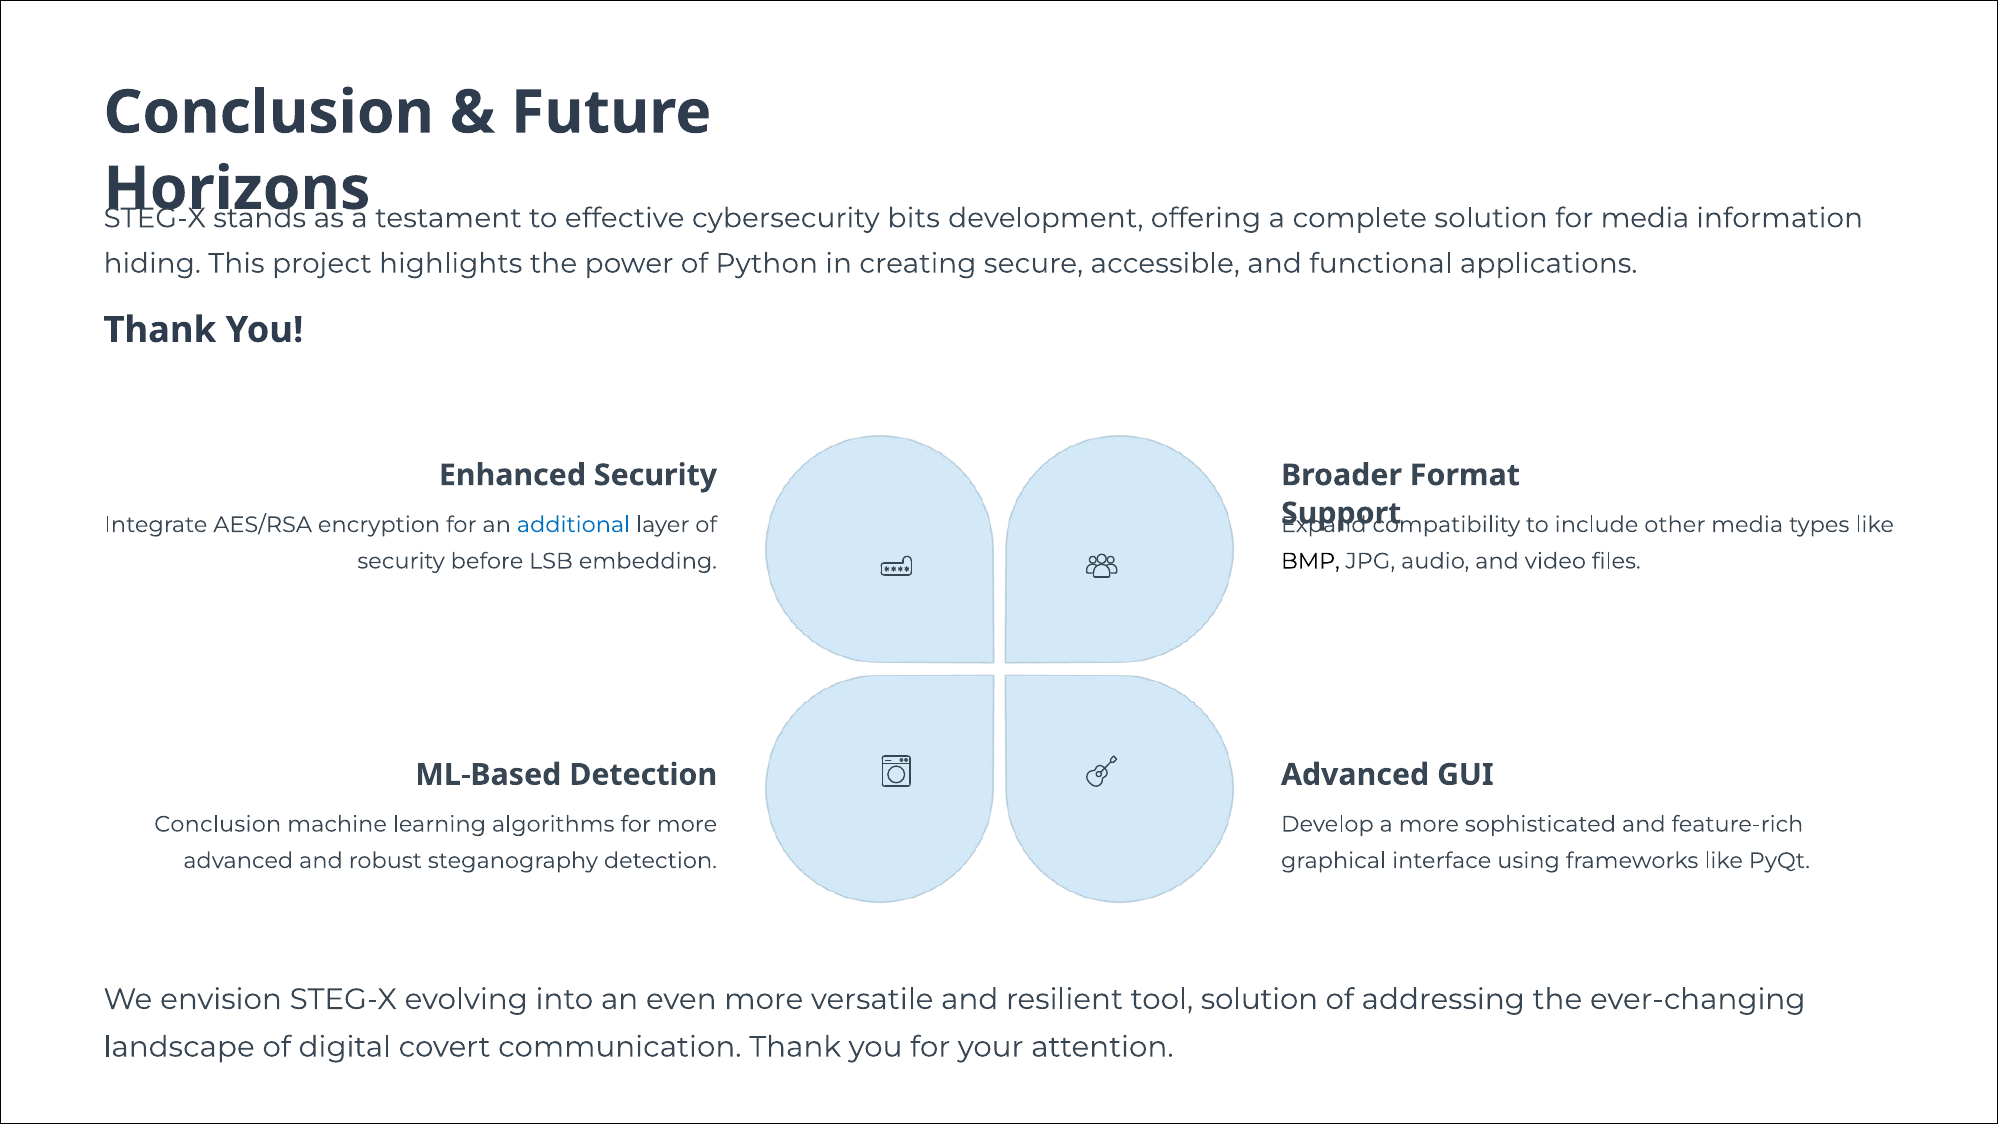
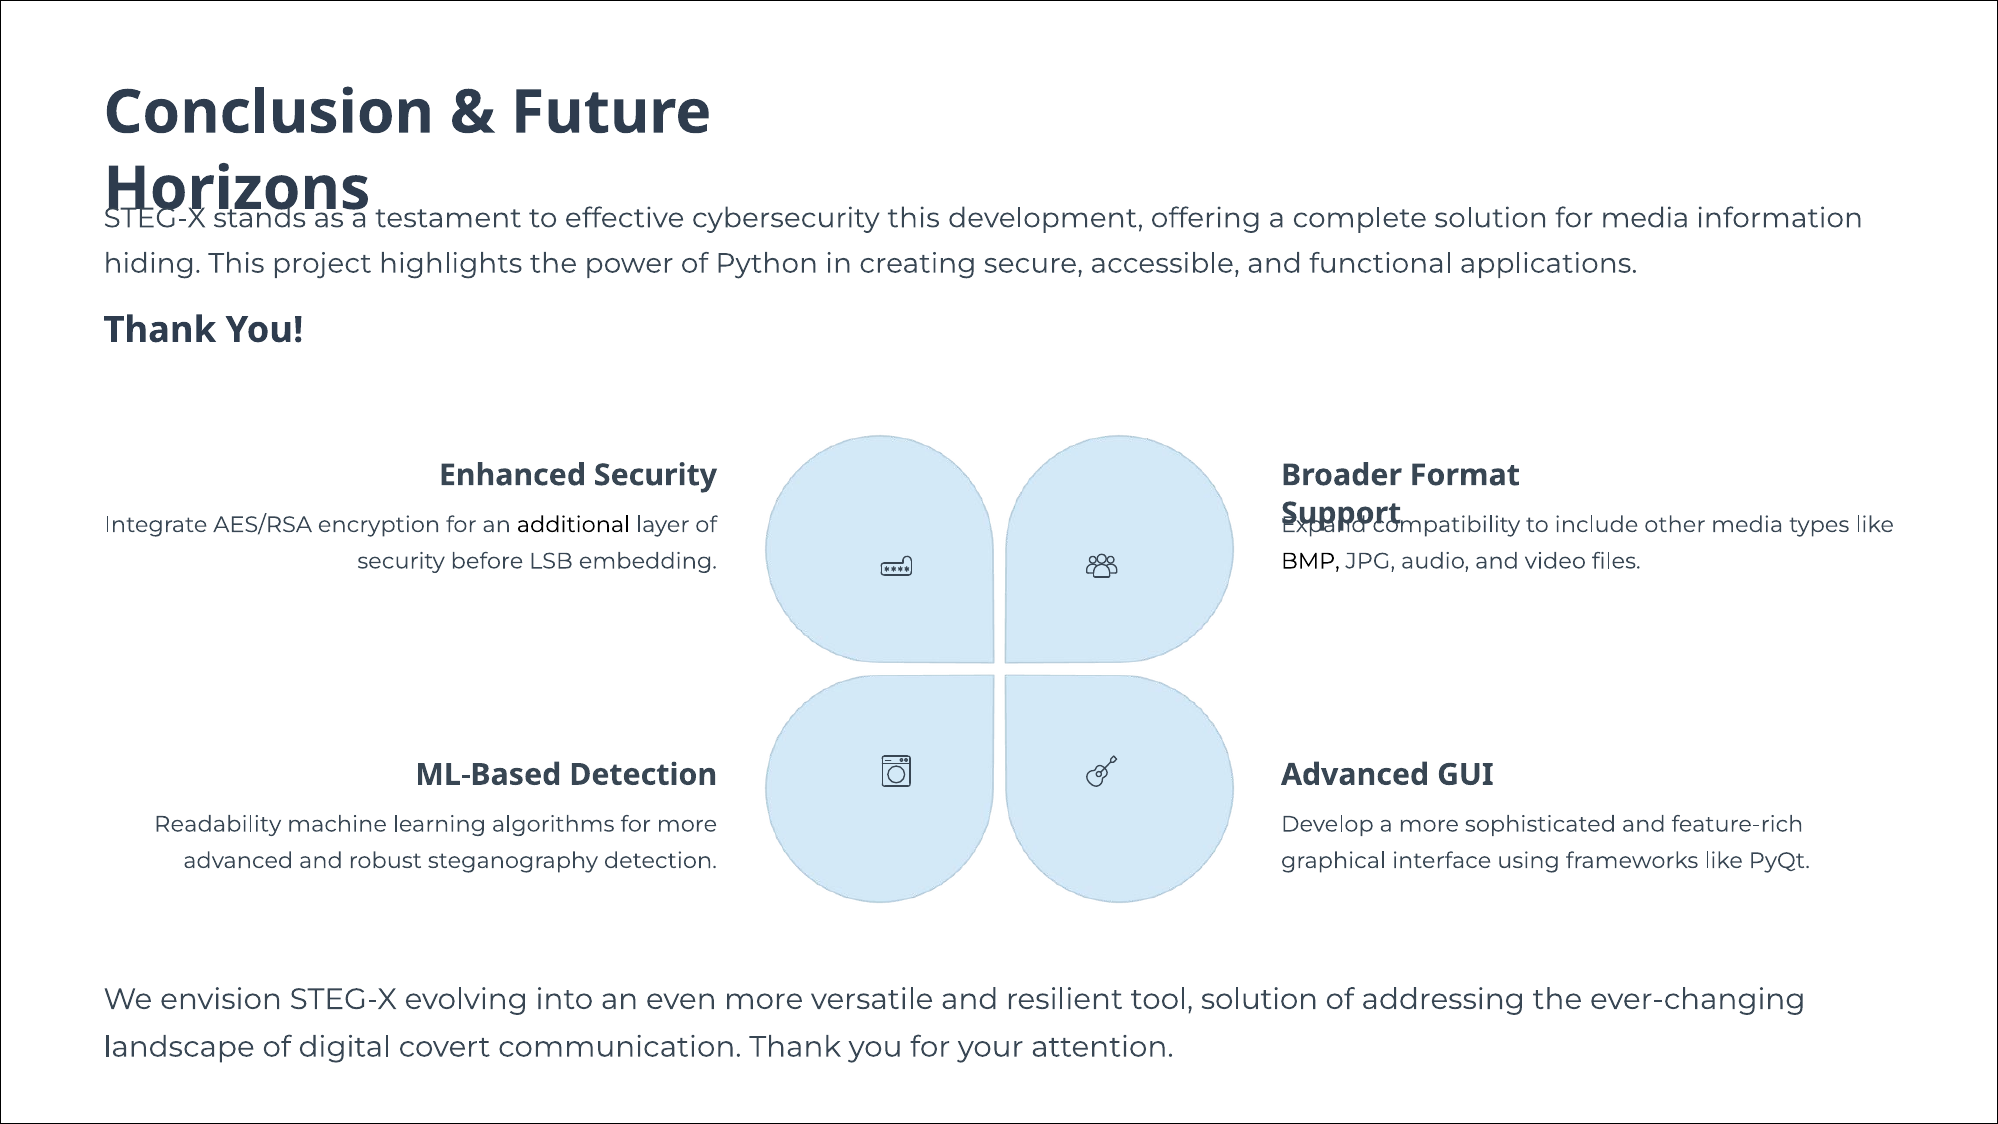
cybersecurity bits: bits -> this (914, 218)
additional colour: blue -> black (573, 525)
Conclusion: Conclusion -> Readability (218, 824)
